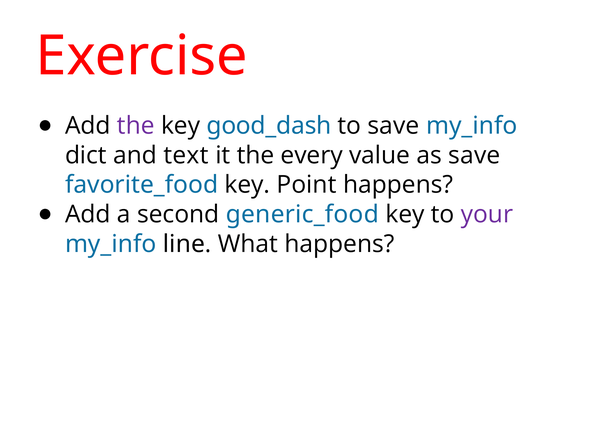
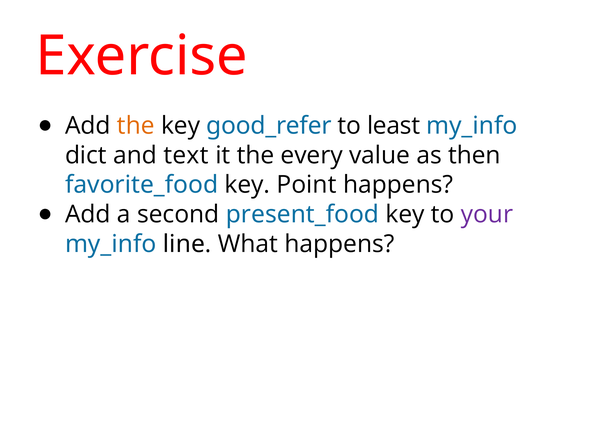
the colour: purple -> orange (136, 126)
good_dash: good_dash -> good_refer (269, 126)
to save: save -> least (394, 126)
as save: save -> then (474, 155)
generic_food: generic_food -> present_food (302, 214)
